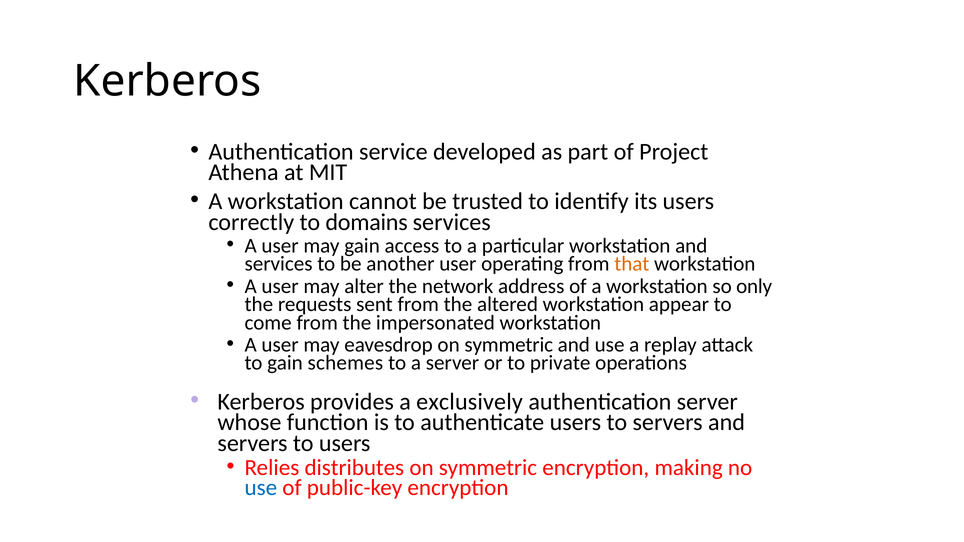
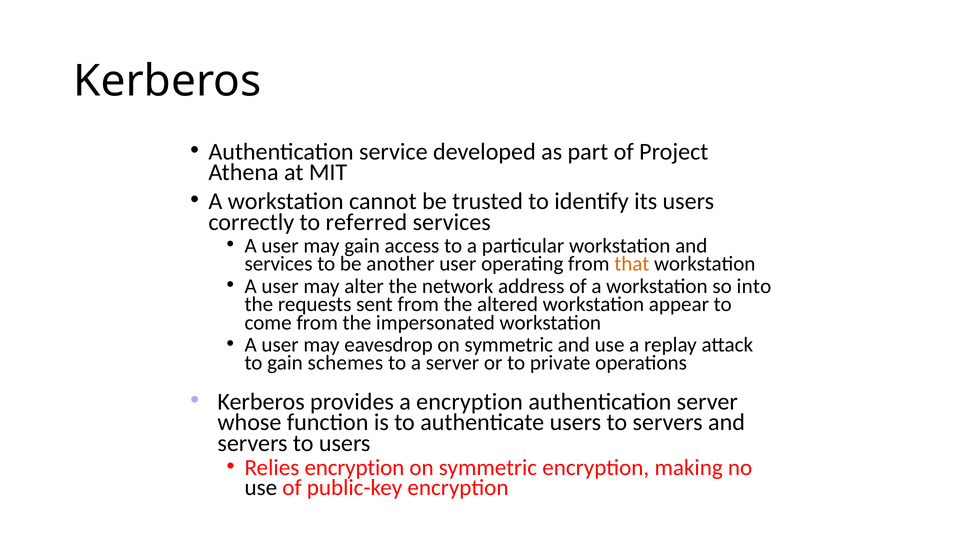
domains: domains -> referred (366, 222)
only: only -> into (754, 286)
a exclusively: exclusively -> encryption (470, 402)
Relies distributes: distributes -> encryption (354, 468)
use colour: blue -> black (261, 488)
